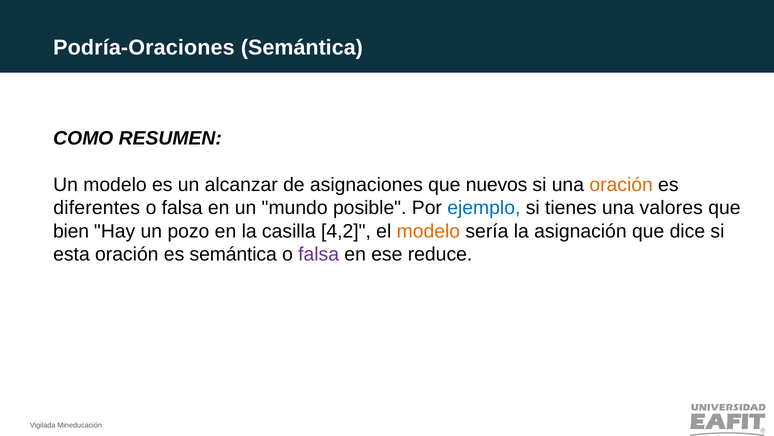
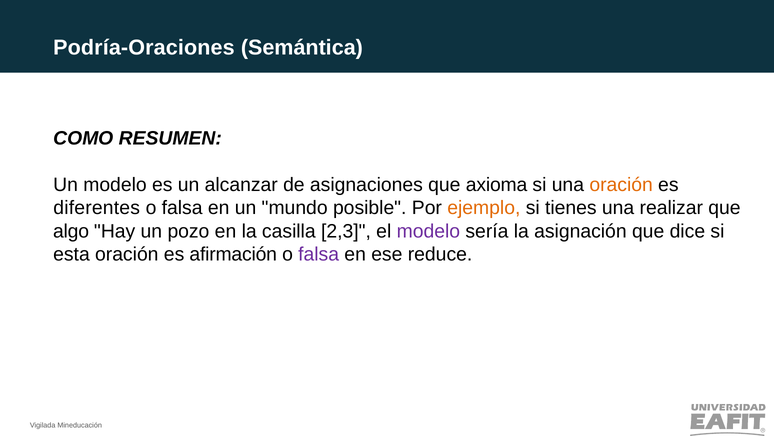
nuevos: nuevos -> axioma (497, 185)
ejemplo colour: blue -> orange (484, 208)
valores: valores -> realizar (671, 208)
bien: bien -> algo (71, 231)
4,2: 4,2 -> 2,3 (346, 231)
modelo colour: orange -> purple (428, 231)
es semántica: semántica -> afirmación (233, 254)
